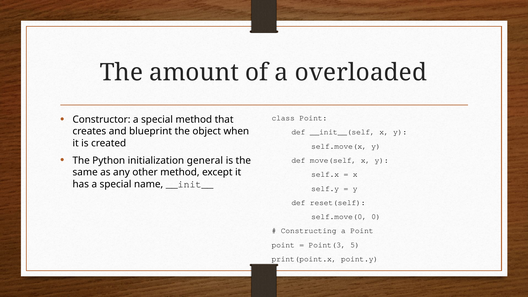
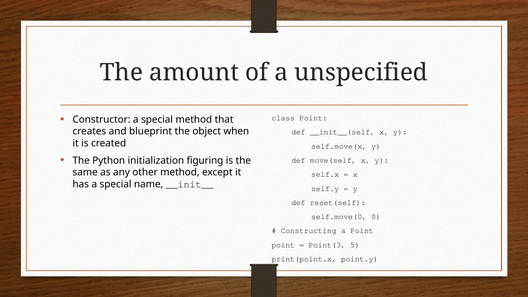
overloaded: overloaded -> unspecified (361, 72)
general: general -> figuring (205, 160)
